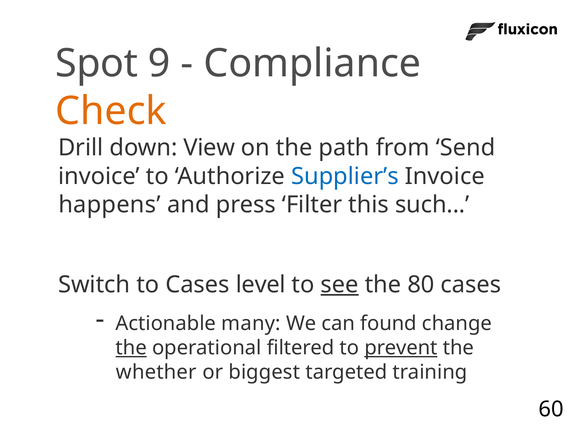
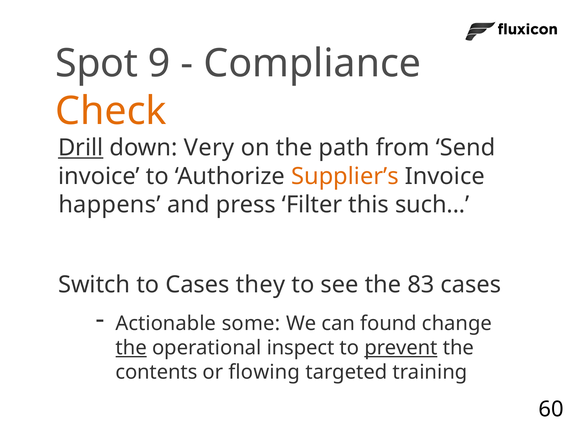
Drill underline: none -> present (81, 148)
View: View -> Very (209, 148)
Supplier’s colour: blue -> orange (345, 176)
level: level -> they (260, 284)
see underline: present -> none (340, 284)
80: 80 -> 83 (421, 284)
many: many -> some (251, 323)
filtered: filtered -> inspect (301, 348)
whether: whether -> contents (156, 372)
biggest: biggest -> flowing (264, 372)
